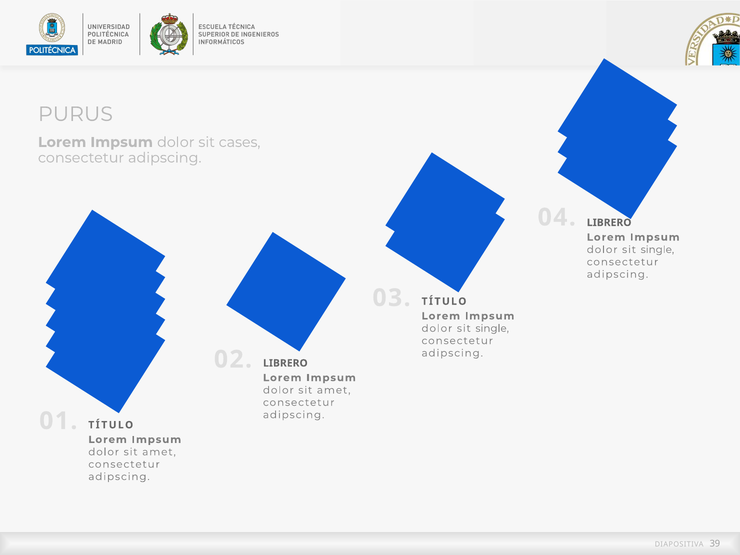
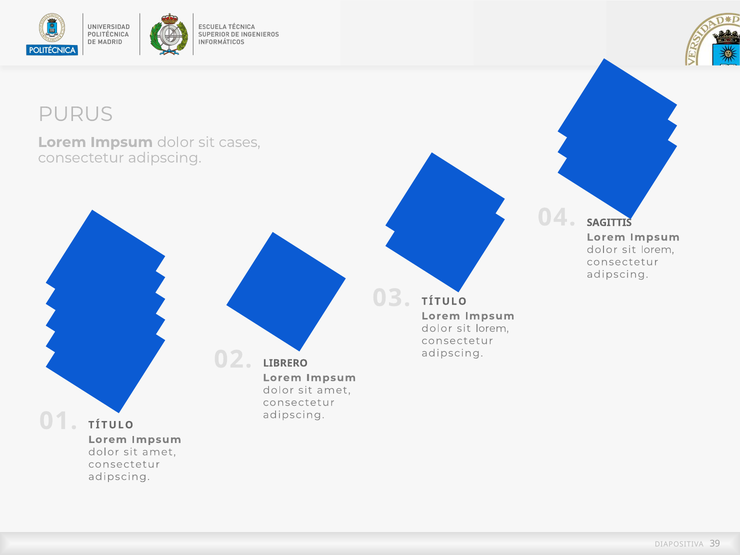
LIBRERO: LIBRERO -> SAGITTIS (609, 223)
single: single -> lorem (657, 250)
single: single -> lorem (492, 328)
